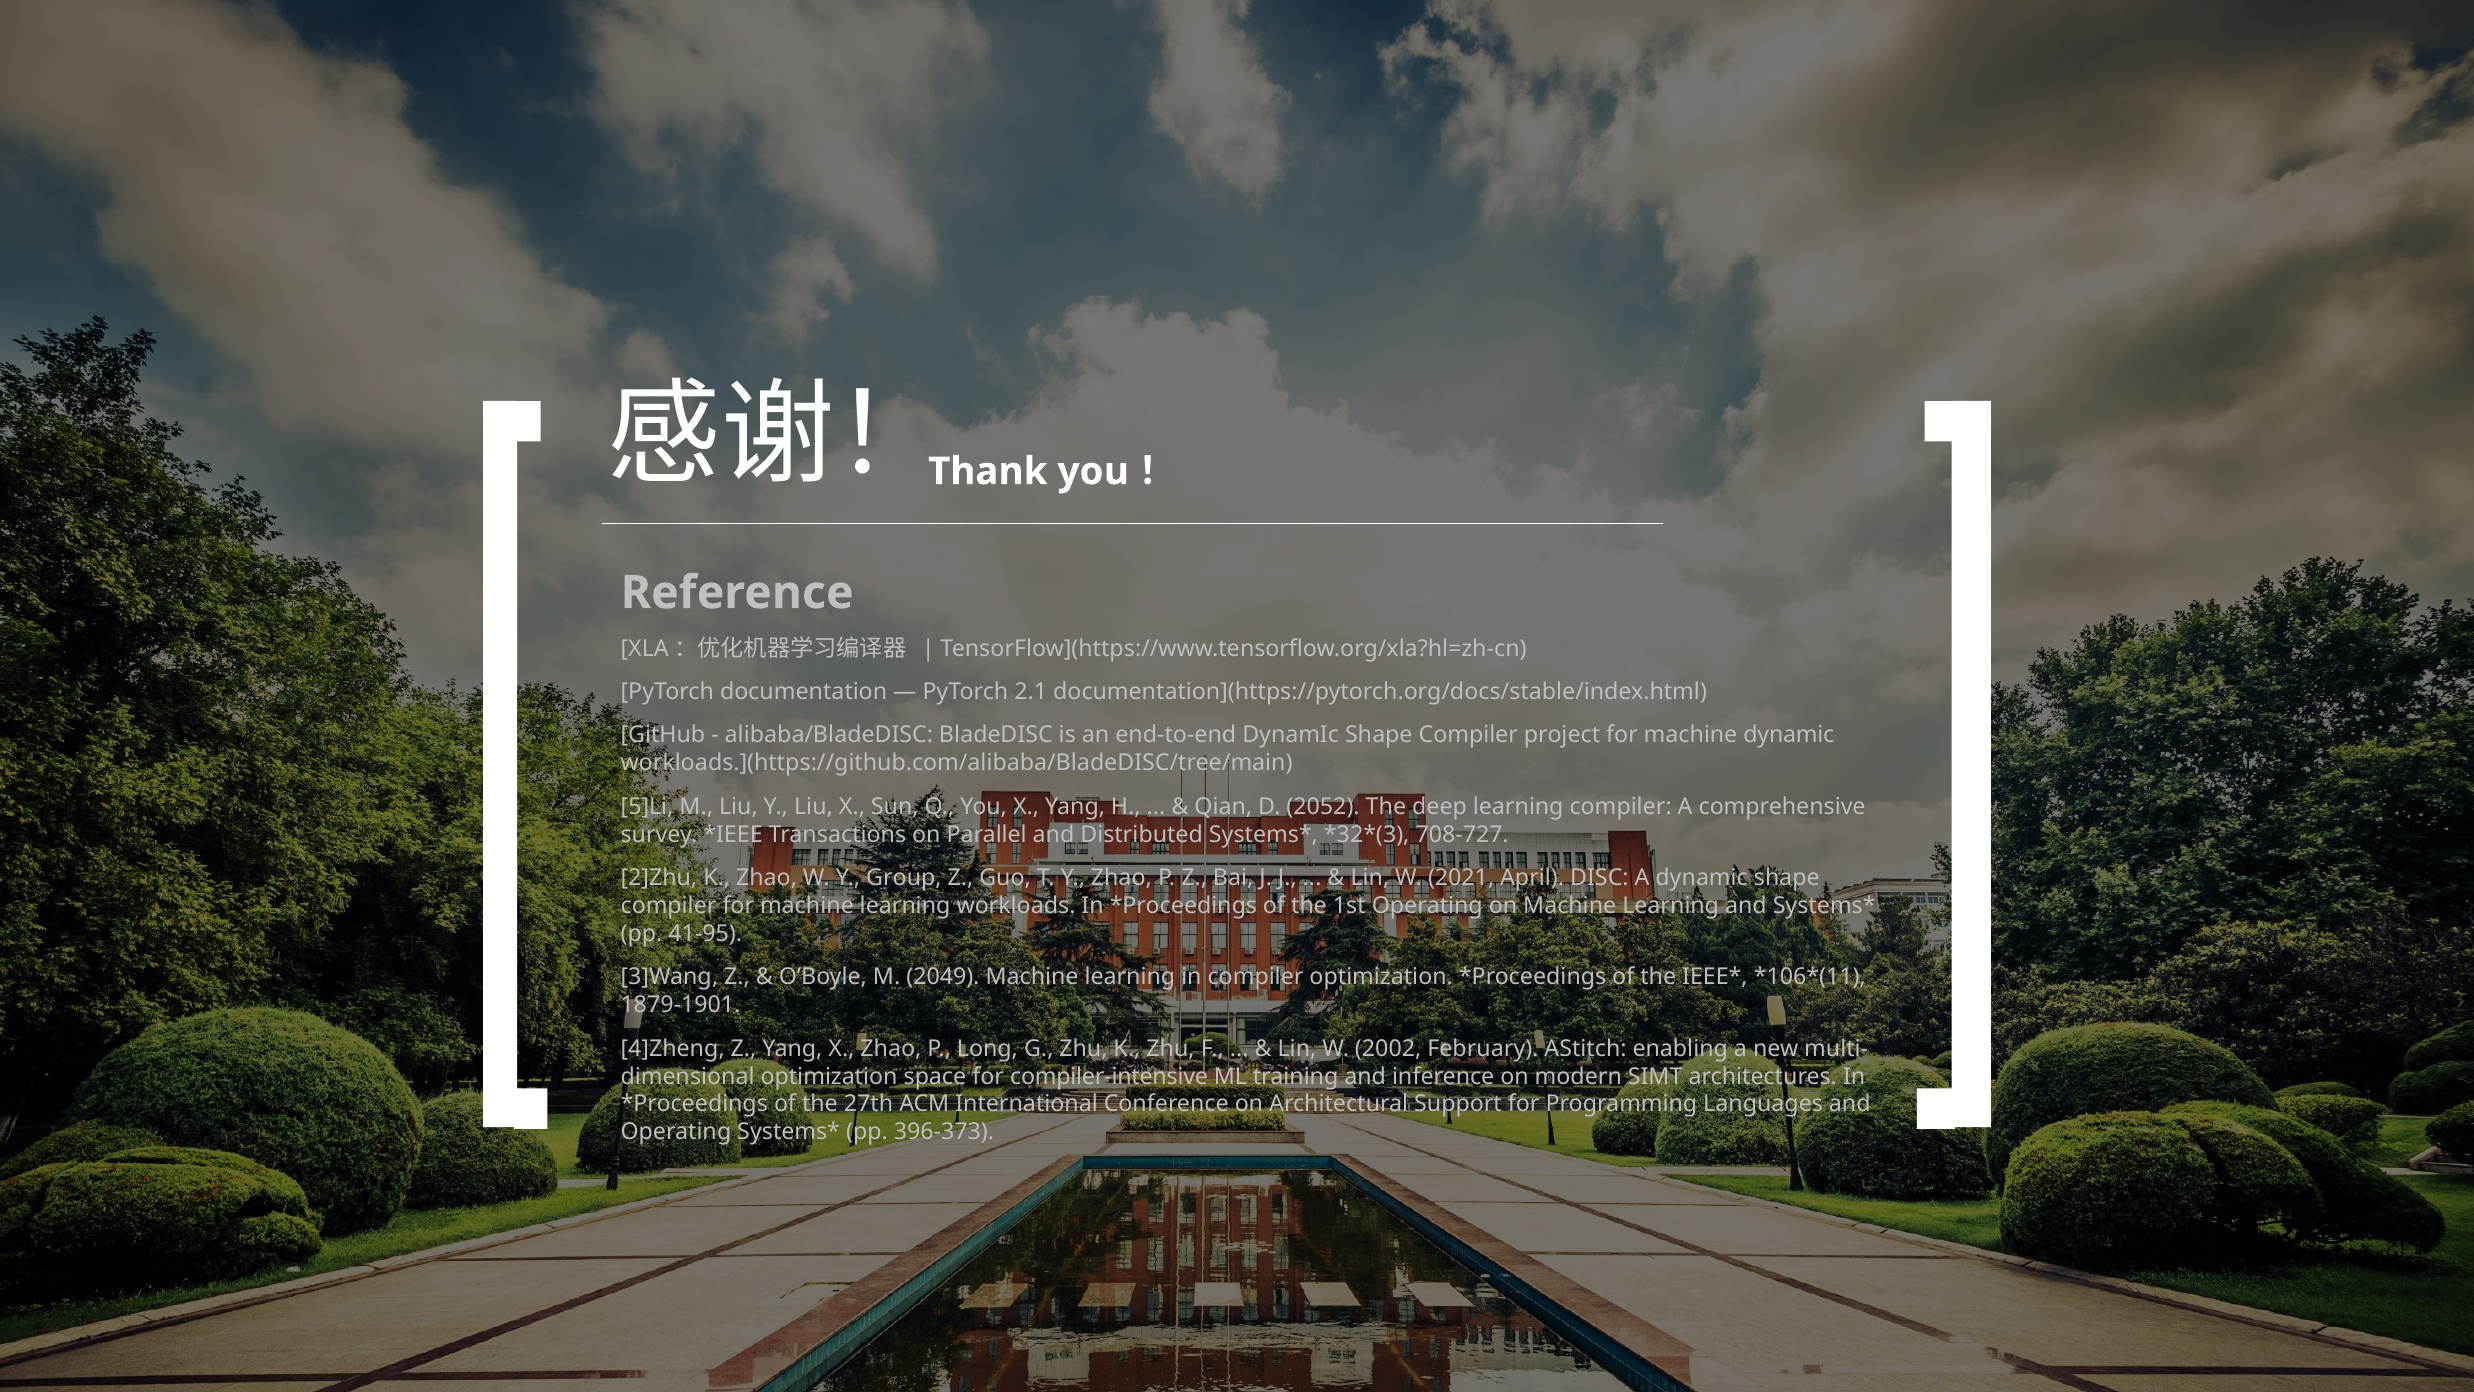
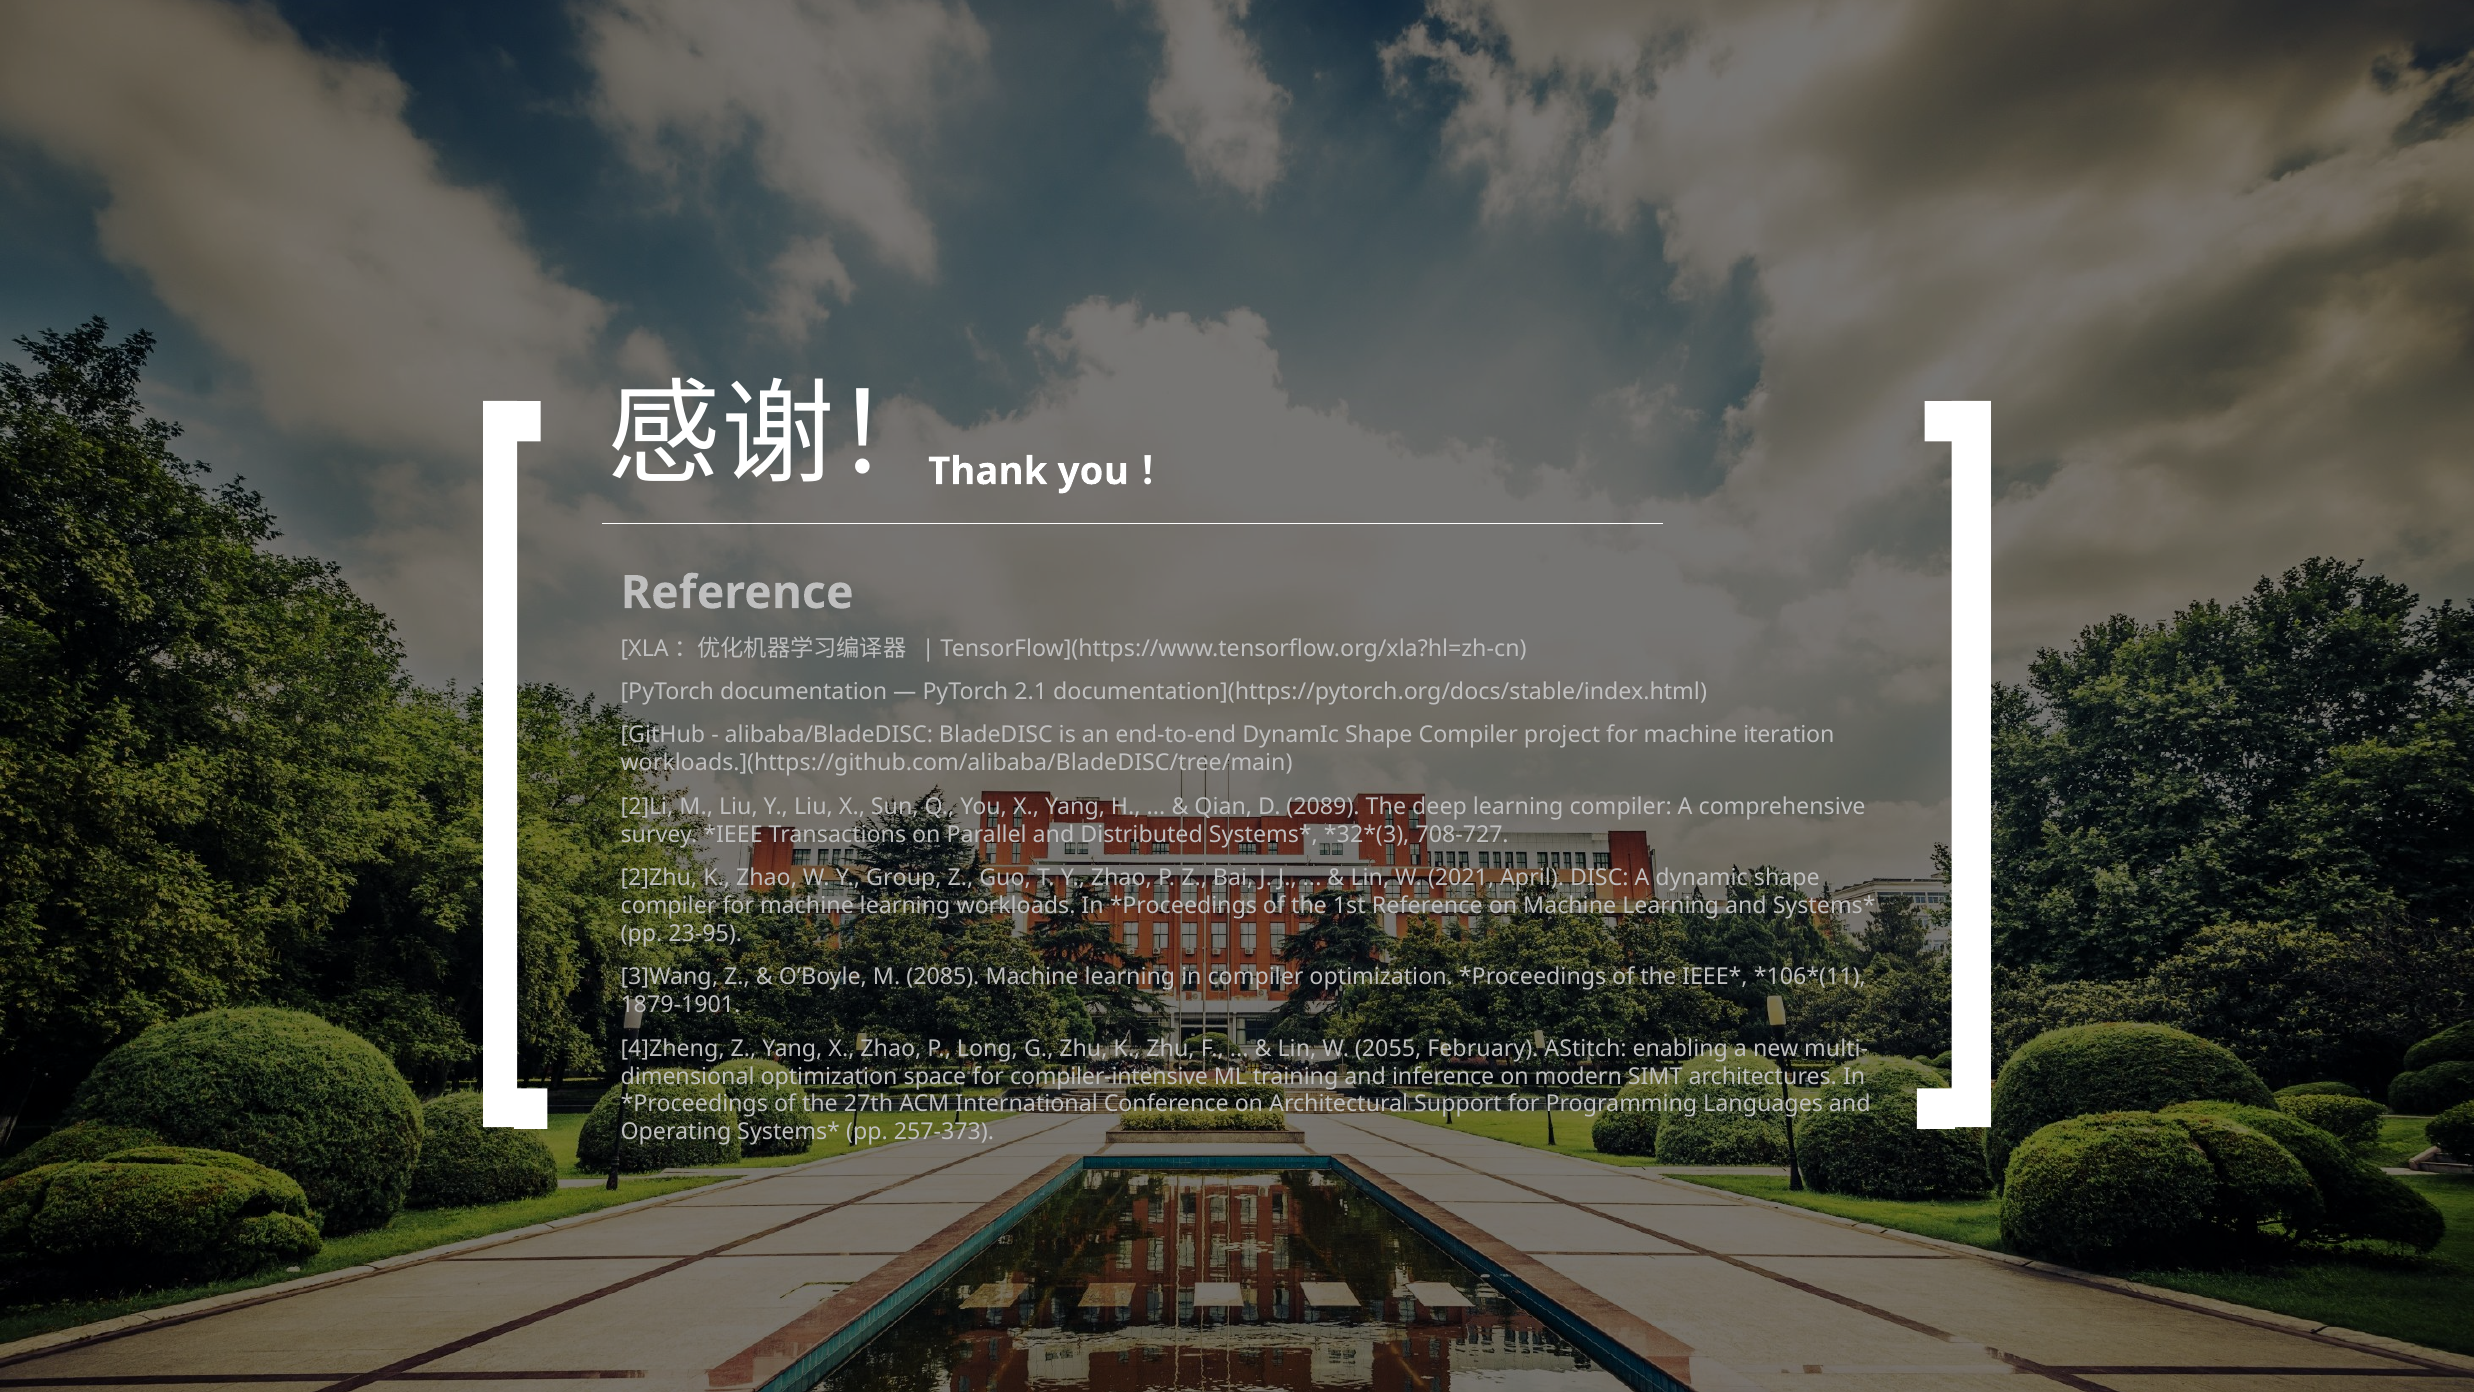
machine dynamic: dynamic -> iteration (1789, 735)
5]Li: 5]Li -> 2]Li (647, 806)
2052: 2052 -> 2089 (1323, 806)
1st Operating: Operating -> Reference (1427, 906)
41-95: 41-95 -> 23-95 (705, 934)
2049: 2049 -> 2085 (943, 977)
2002: 2002 -> 2055 (1388, 1048)
396-373: 396-373 -> 257-373 (944, 1132)
